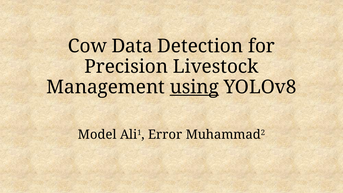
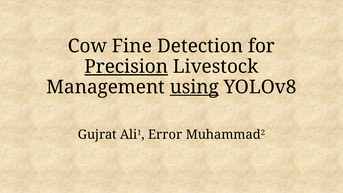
Data: Data -> Fine (132, 46)
Precision underline: none -> present (126, 67)
Model: Model -> Gujrat (97, 135)
